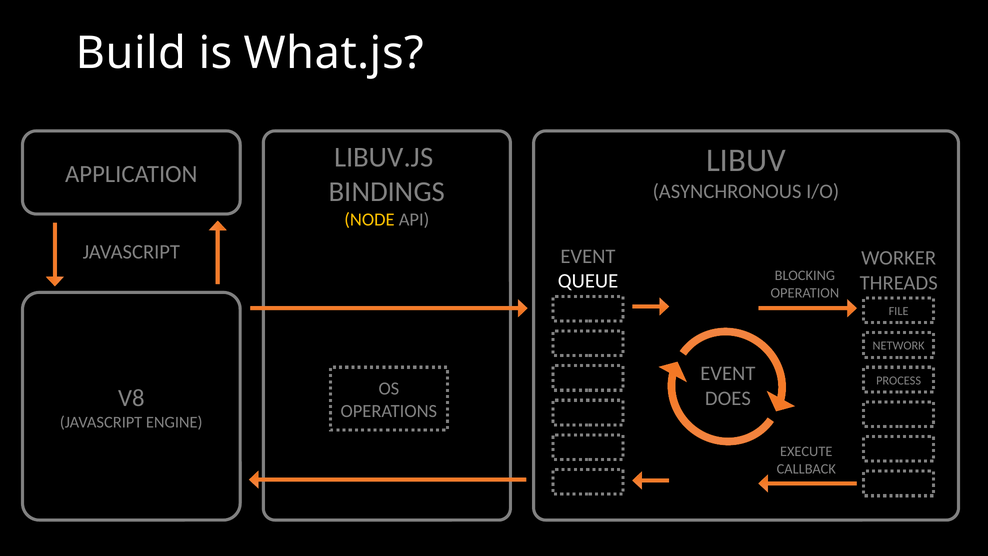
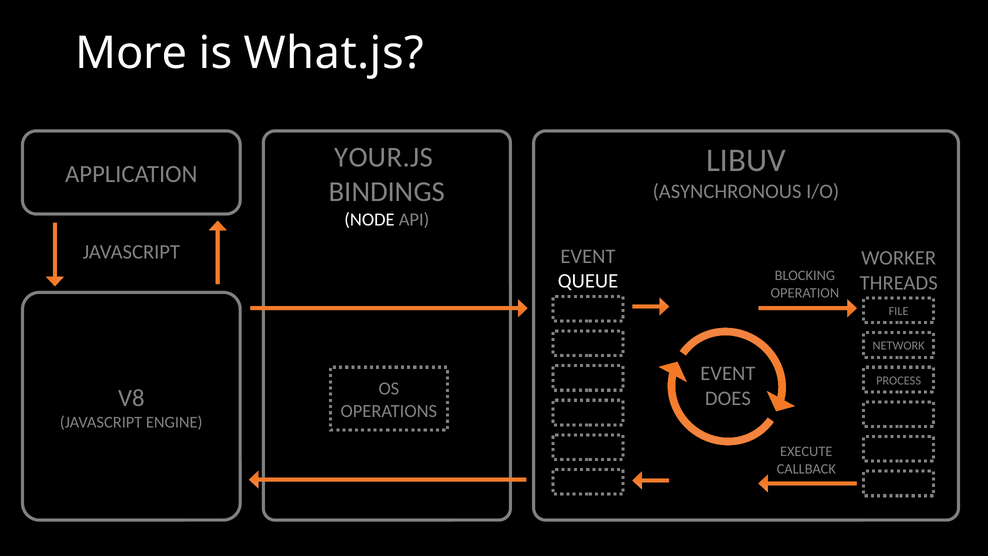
Build: Build -> More (131, 53)
LIBUV.JS: LIBUV.JS -> YOUR.JS (383, 157)
NODE colour: yellow -> white (369, 220)
